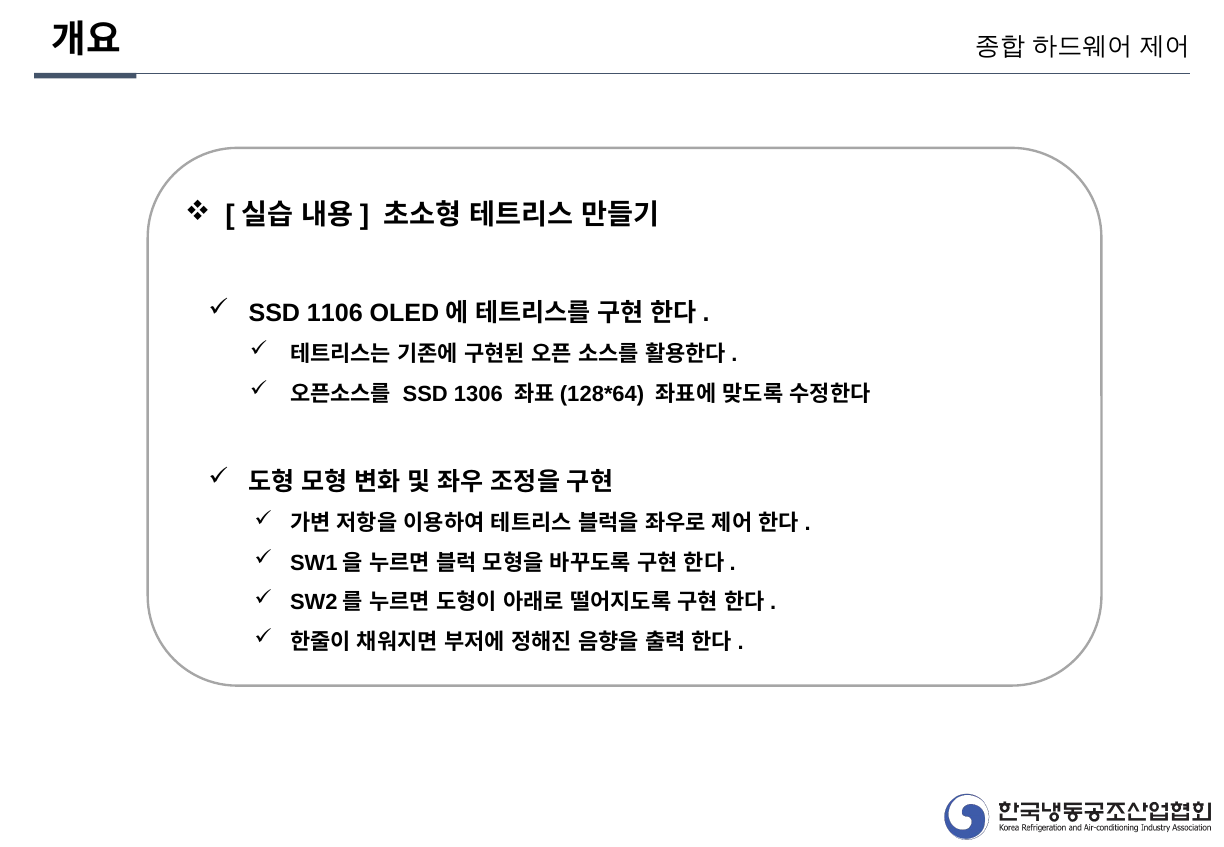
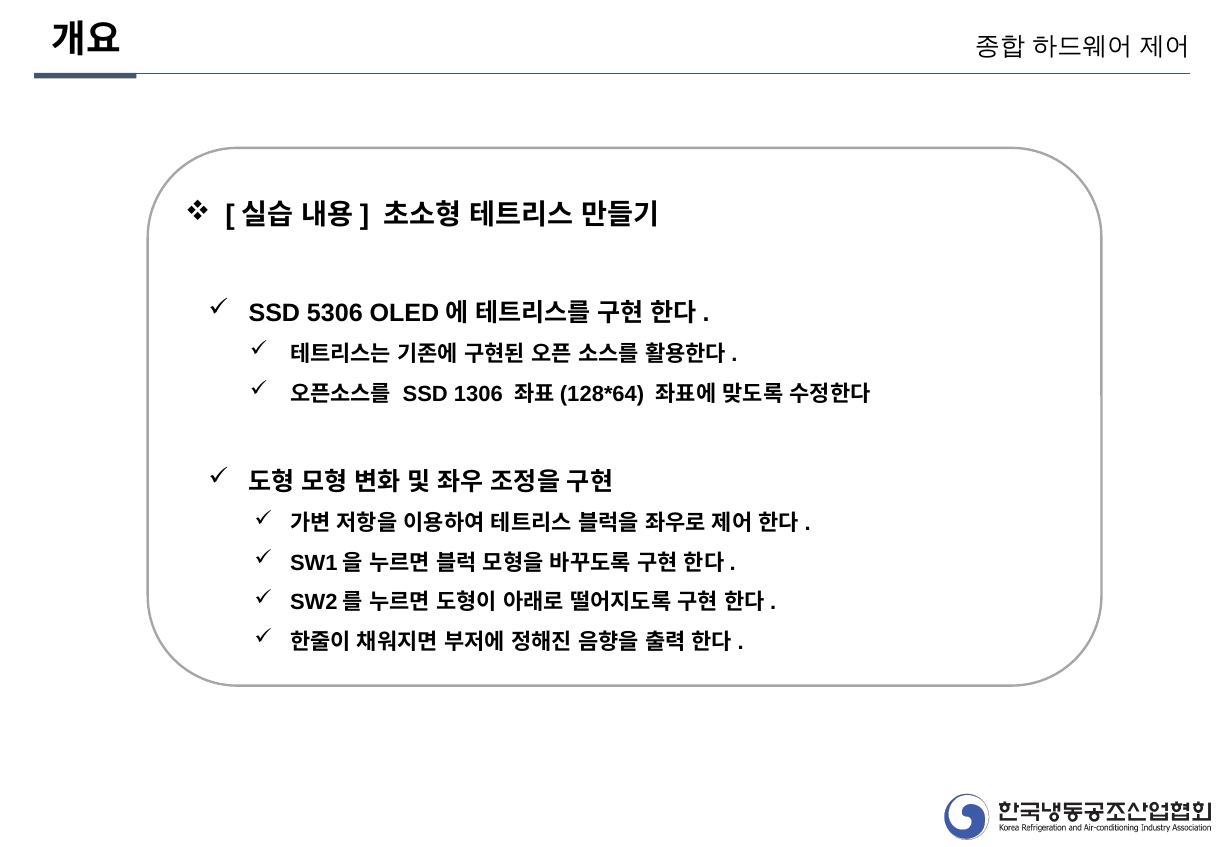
1106: 1106 -> 5306 (335, 313)
